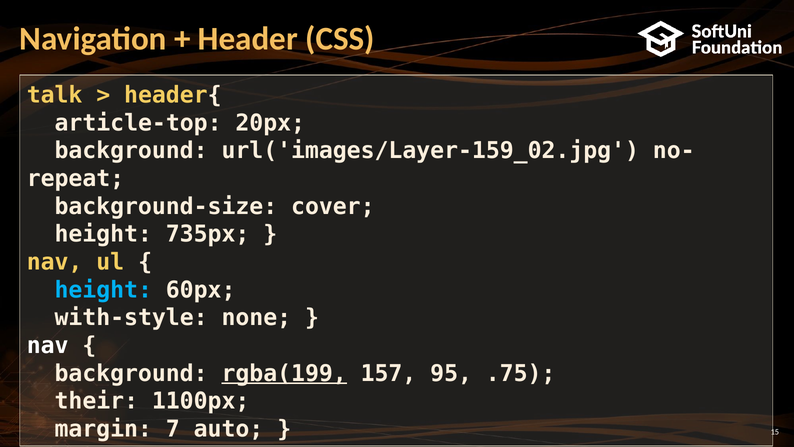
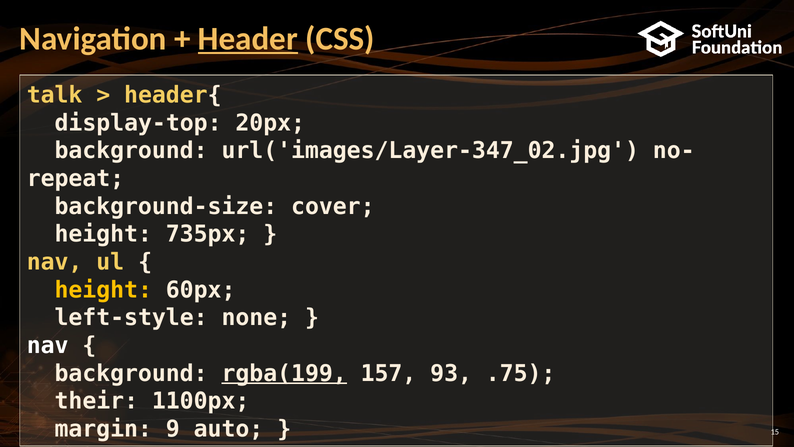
Header underline: none -> present (248, 39)
article-top: article-top -> display-top (138, 123)
url('images/Layer-159_02.jpg: url('images/Layer-159_02.jpg -> url('images/Layer-347_02.jpg (430, 151)
height colour: light blue -> yellow (103, 290)
with-style: with-style -> left-style (131, 318)
95: 95 -> 93 (451, 373)
7: 7 -> 9 (173, 429)
